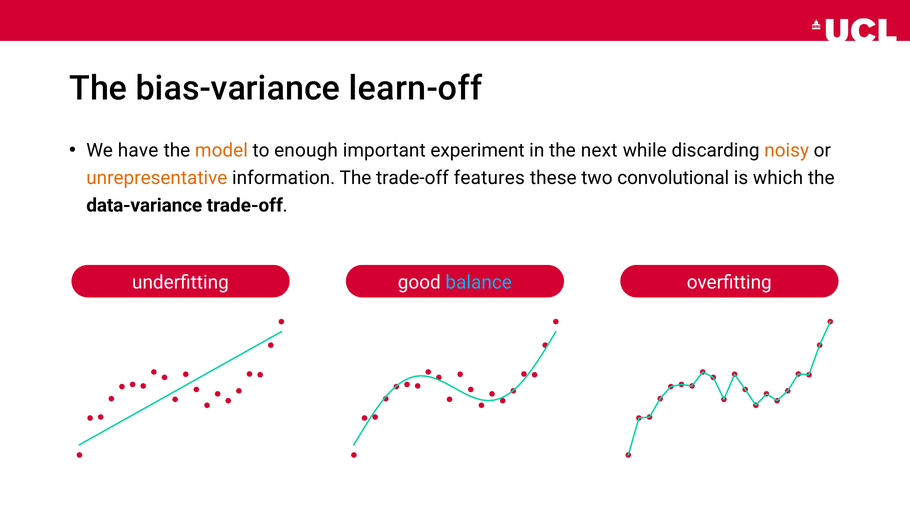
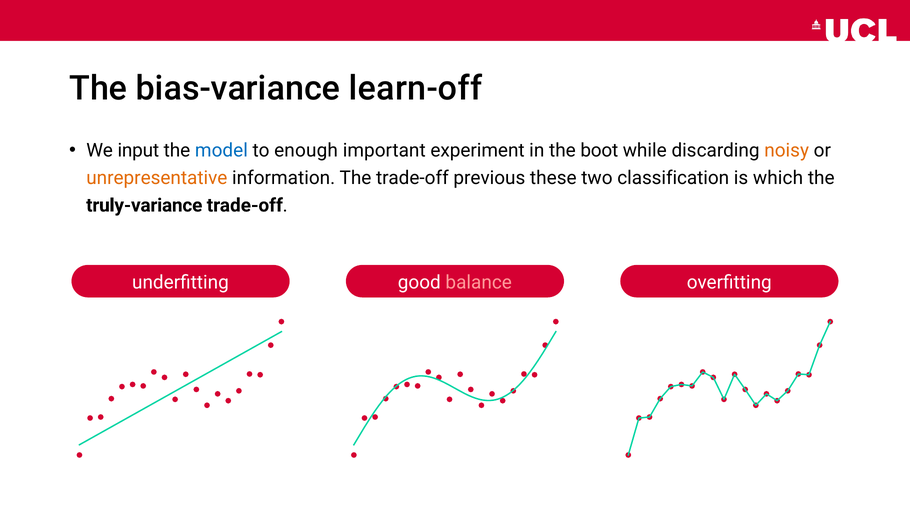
have: have -> input (138, 151)
model colour: orange -> blue (221, 151)
next: next -> boot (599, 151)
features: features -> previous (489, 178)
convolutional: convolutional -> classification (673, 178)
data-variance: data-variance -> truly-variance (144, 205)
balance colour: light blue -> pink (479, 282)
